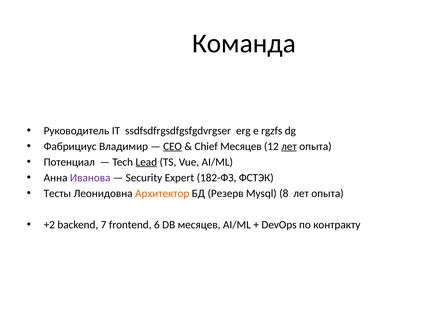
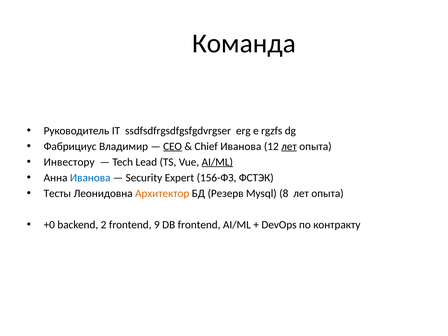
Chief Месяцев: Месяцев -> Иванова (241, 146)
Потенциал: Потенциал -> Инвестору (69, 162)
Lead underline: present -> none (146, 162)
AI/ML underline: none -> present (217, 162)
Иванова colour: purple -> blue (90, 178)
182-ФЗ: 182-ФЗ -> 156-ФЗ (217, 178)
+2: +2 -> +0 (49, 225)
7: 7 -> 2 (104, 225)
6: 6 -> 9 (157, 225)
DB месяцев: месяцев -> frontend (199, 225)
